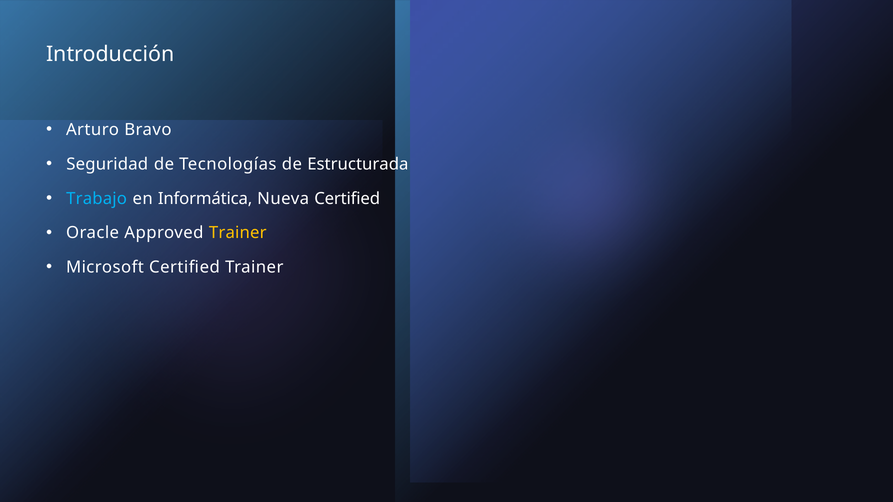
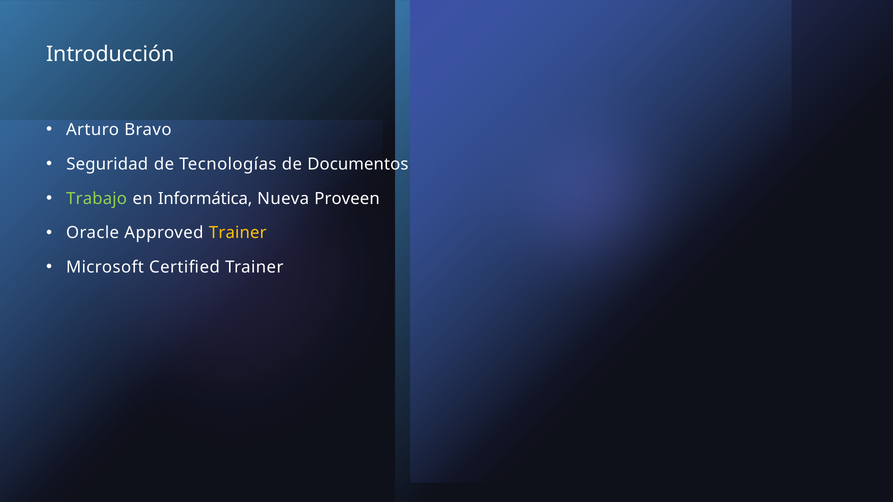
Estructurada: Estructurada -> Documentos (358, 164)
Trabajo colour: light blue -> light green (97, 199)
Nueva Certified: Certified -> Proveen (347, 199)
